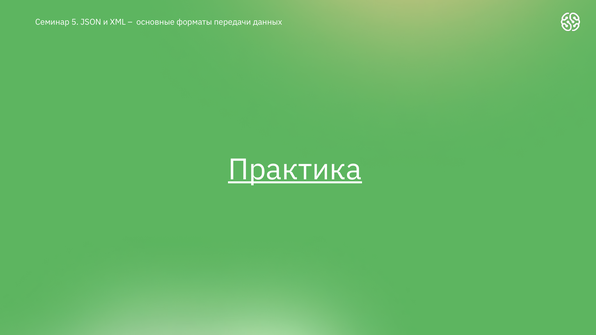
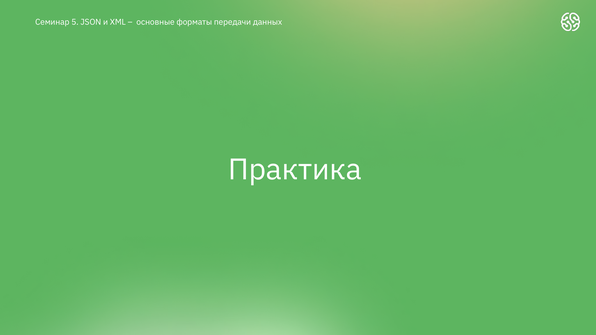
Практика underline: present -> none (295, 170)
